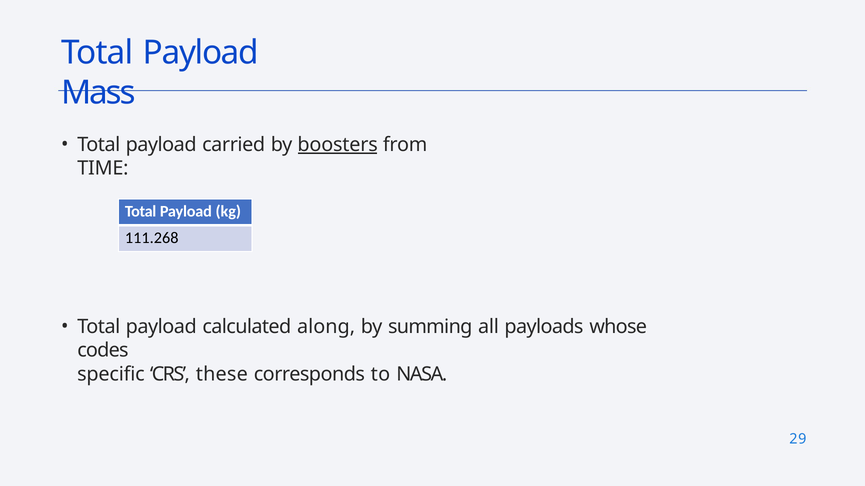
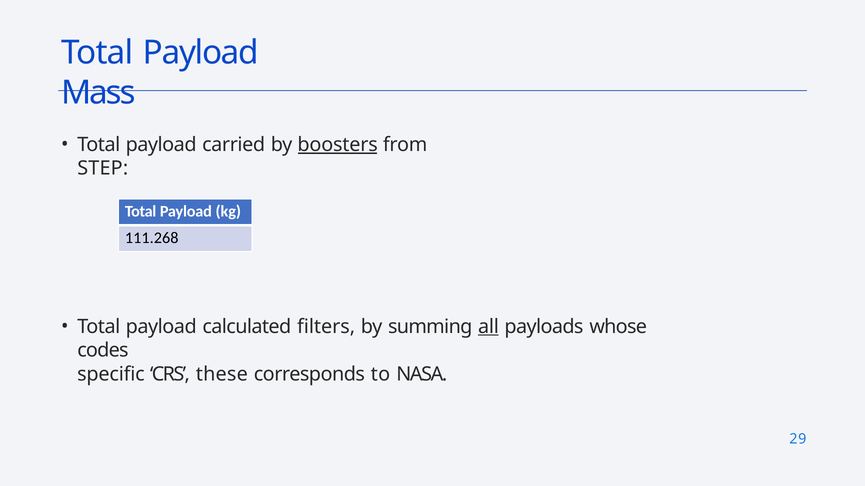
TIME: TIME -> STEP (103, 169)
along: along -> filters (326, 327)
all underline: none -> present (489, 327)
